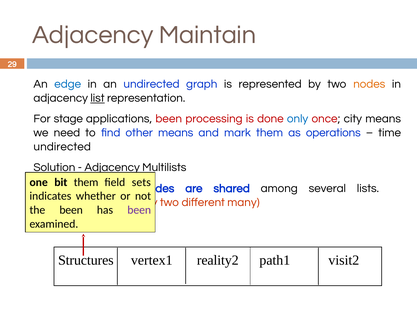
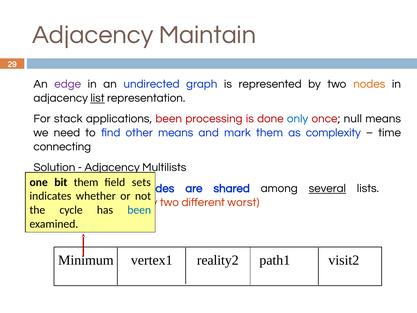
edge colour: blue -> purple (68, 84)
stage: stage -> stack (68, 119)
city: city -> null (353, 119)
operations: operations -> complexity (333, 133)
undirected: undirected -> connecting (62, 146)
several underline: none -> present (327, 188)
many: many -> worst (243, 202)
the been: been -> cycle (71, 210)
been colour: purple -> blue (139, 210)
Structures: Structures -> Minimum (86, 260)
